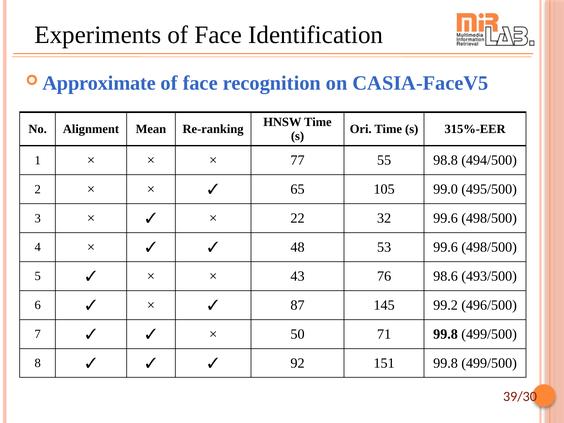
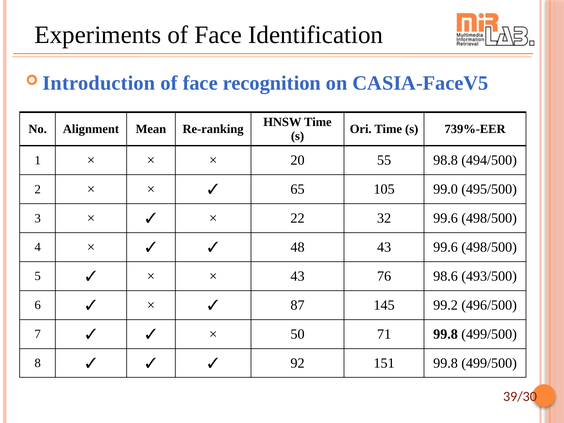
Approximate: Approximate -> Introduction (99, 83)
315%-EER: 315%-EER -> 739%-EER (475, 129)
77: 77 -> 20 (298, 160)
48 53: 53 -> 43 (384, 247)
